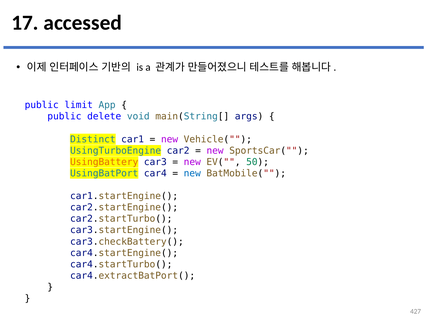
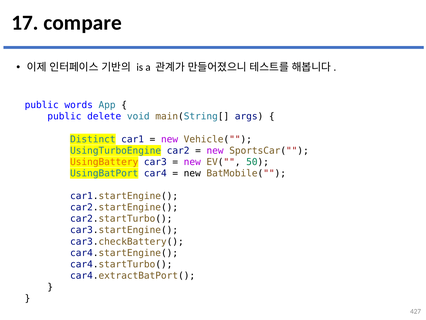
accessed: accessed -> compare (83, 23)
limit: limit -> words (79, 105)
new colour: blue -> black (192, 173)
